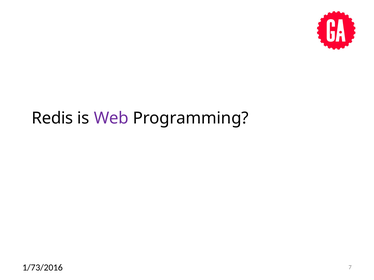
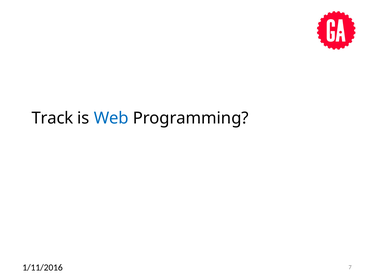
Redis: Redis -> Track (52, 118)
Web colour: purple -> blue (111, 118)
1/73/2016: 1/73/2016 -> 1/11/2016 (43, 268)
